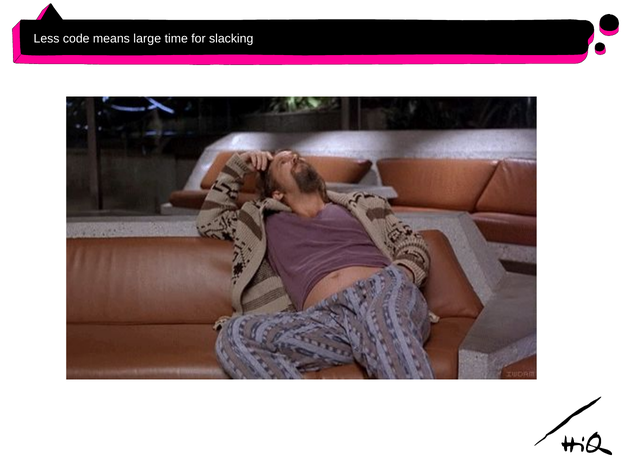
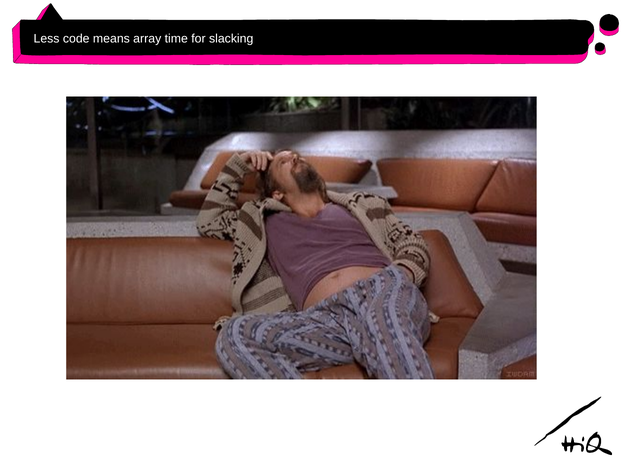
large: large -> array (147, 39)
